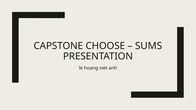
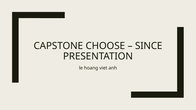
SUMS: SUMS -> SINCE (149, 46)
